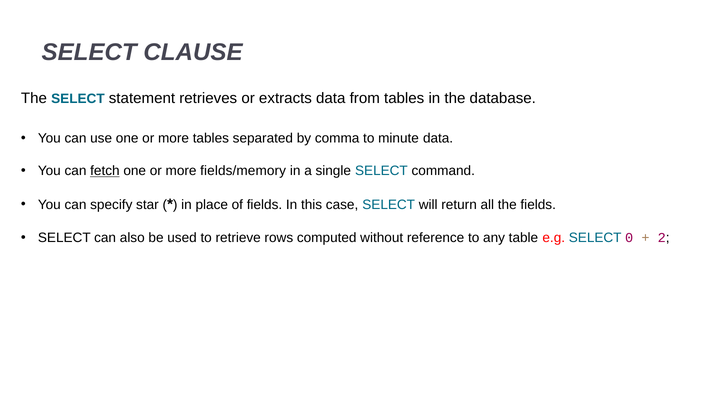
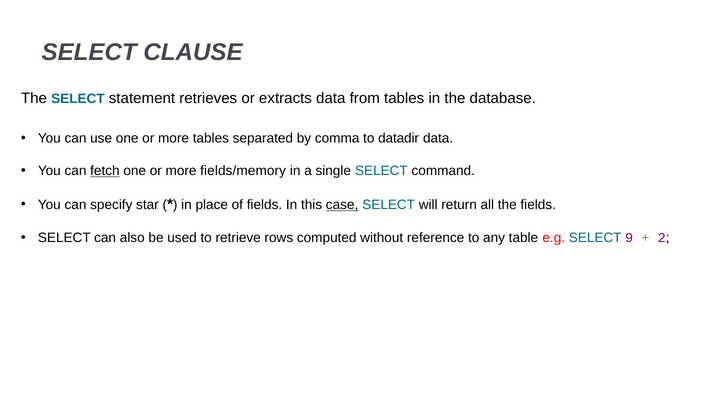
minute: minute -> datadir (399, 138)
case underline: none -> present (342, 205)
0: 0 -> 9 (629, 238)
